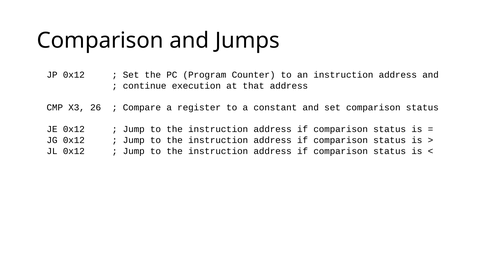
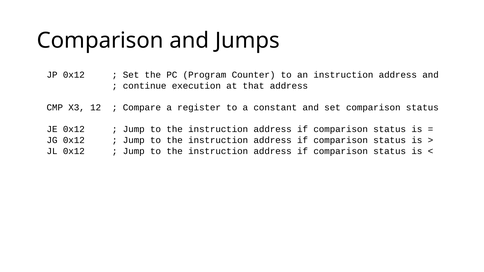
26: 26 -> 12 (96, 108)
